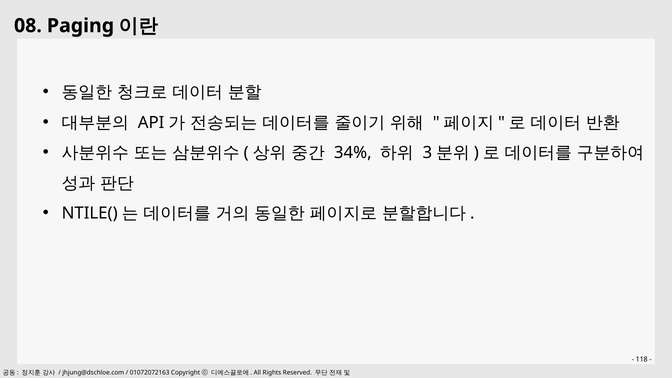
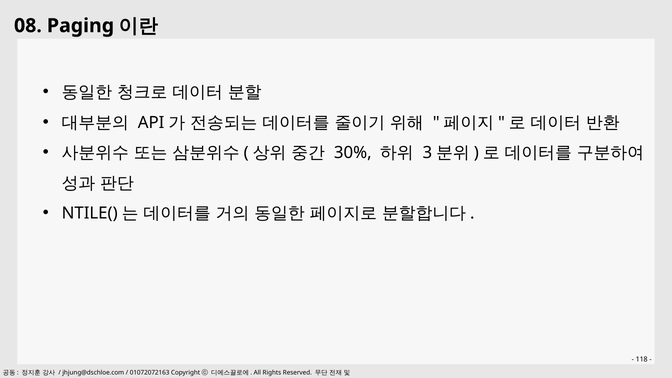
34%: 34% -> 30% (353, 153)
